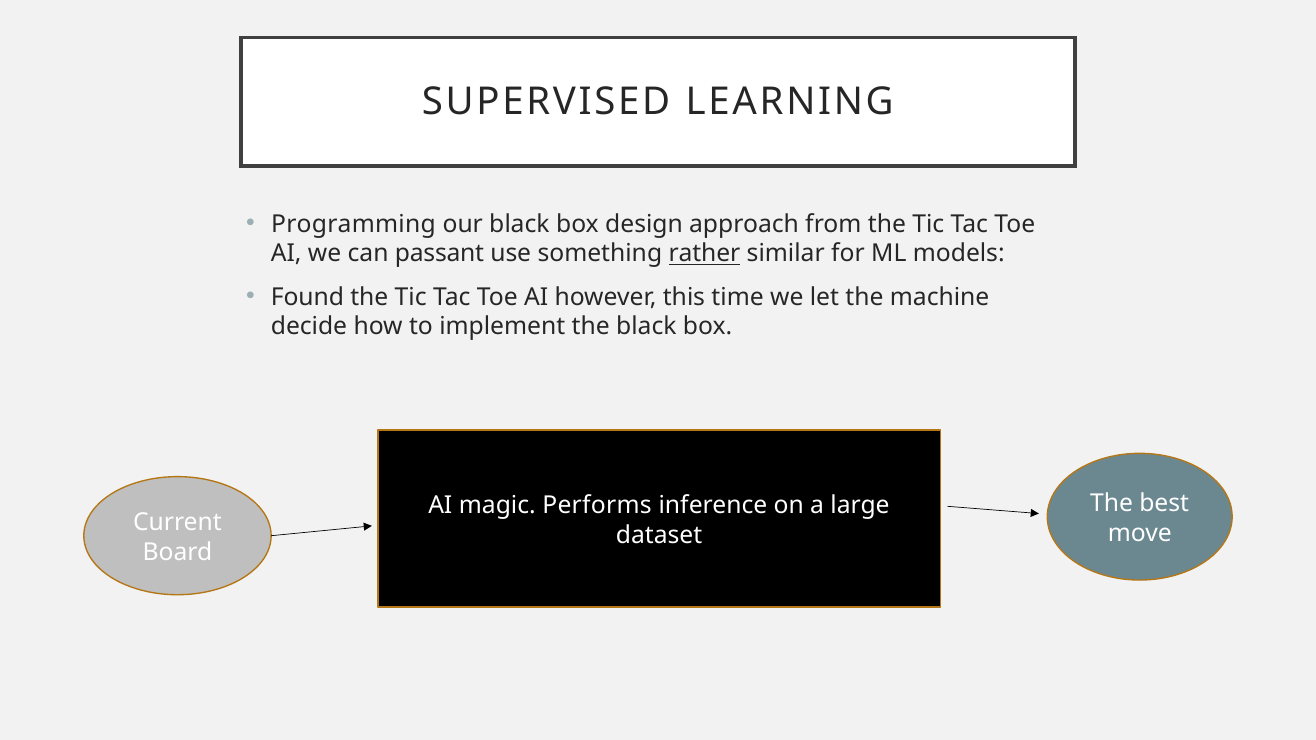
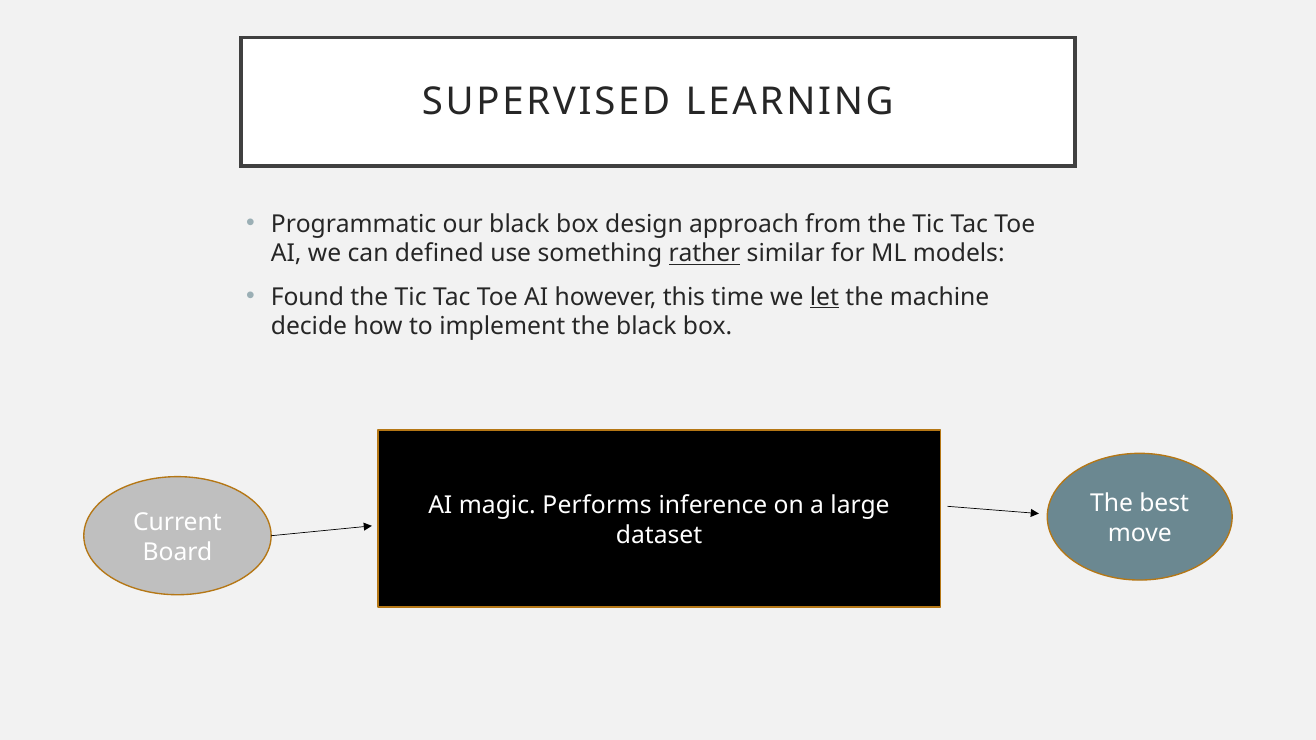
Programming: Programming -> Programmatic (354, 224)
passant: passant -> defined (439, 254)
let underline: none -> present (824, 297)
